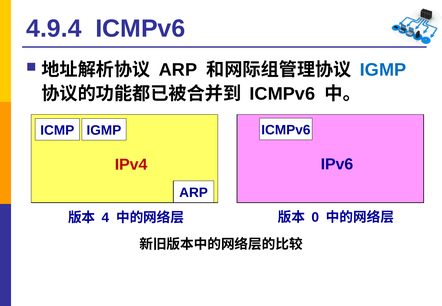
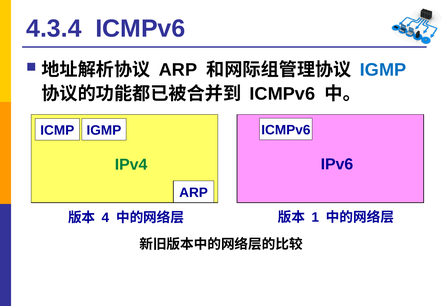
4.9.4: 4.9.4 -> 4.3.4 (54, 28)
IPv4 colour: red -> green (131, 165)
0: 0 -> 1 (315, 217)
